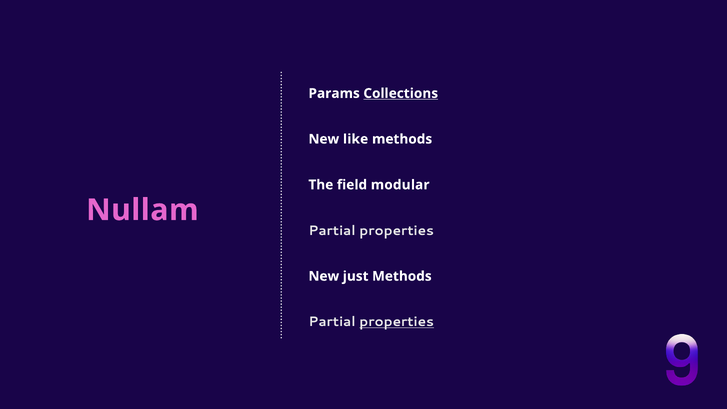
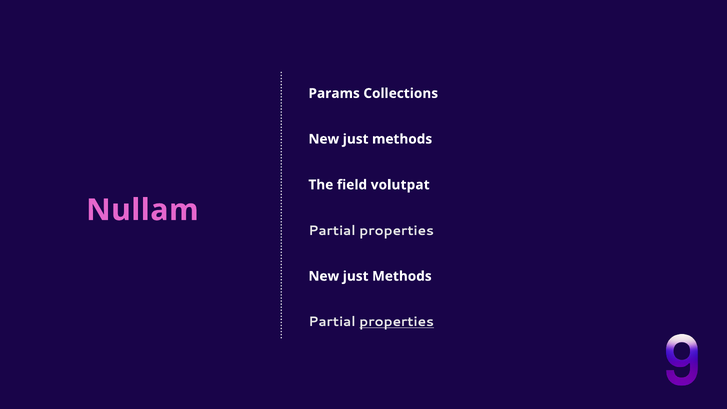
Collections underline: present -> none (401, 93)
like: like -> just (356, 139)
modular: modular -> volutpat (400, 185)
